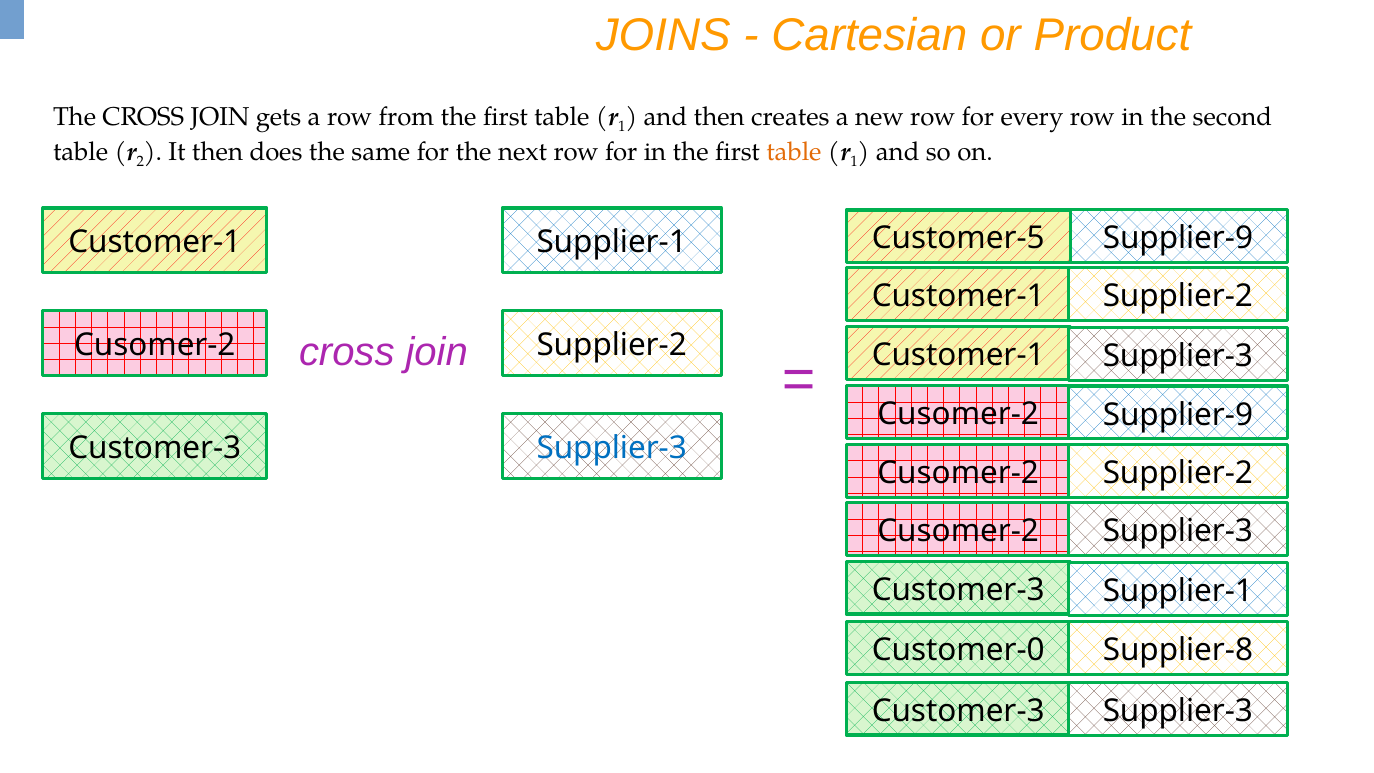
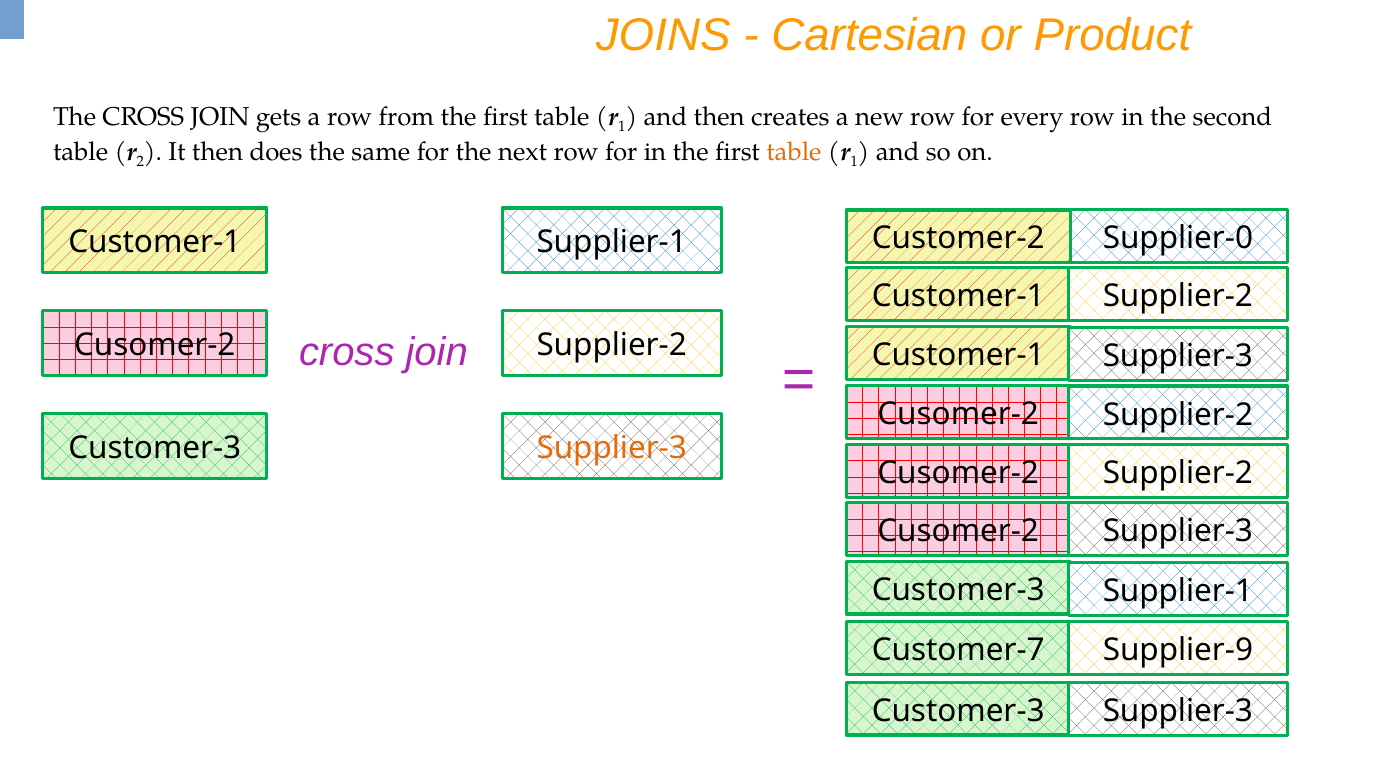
Supplier-9: Supplier-9 -> Supplier-0 (1178, 238)
Customer-5: Customer-5 -> Customer-2 (958, 238)
Supplier-9: Supplier-9 -> Supplier-2 (1178, 415)
Supplier-3 colour: blue -> orange (612, 448)
Customer-0: Customer-0 -> Customer-7 (958, 650)
Supplier-8: Supplier-8 -> Supplier-9 (1178, 650)
